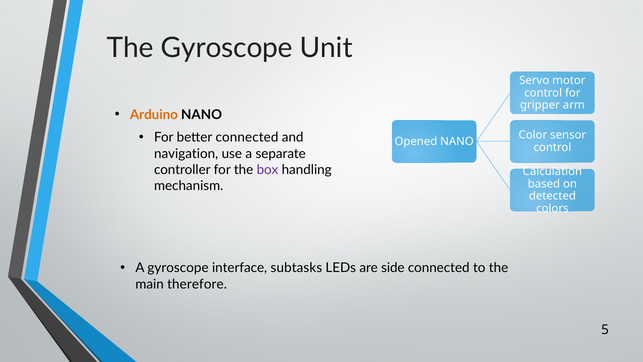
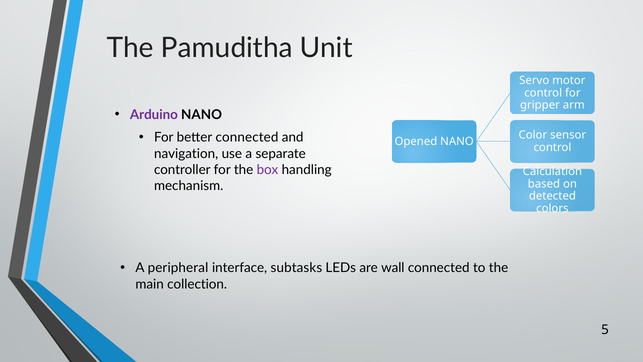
The Gyroscope: Gyroscope -> Pamuditha (227, 48)
Arduino colour: orange -> purple (154, 115)
A gyroscope: gyroscope -> peripheral (178, 268)
side: side -> wall (393, 268)
therefore: therefore -> collection (197, 284)
